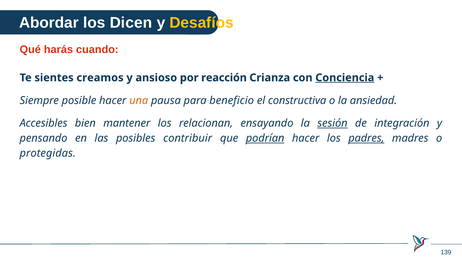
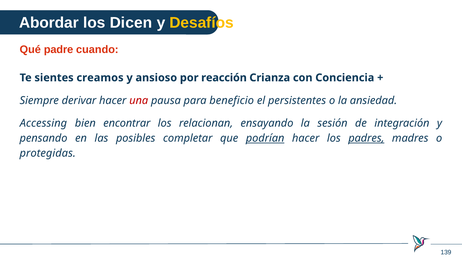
harás: harás -> padre (59, 50)
Conciencia underline: present -> none (345, 78)
posible: posible -> derivar (79, 100)
una colour: orange -> red (139, 100)
constructiva: constructiva -> persistentes (297, 100)
Accesibles: Accesibles -> Accessing (43, 123)
mantener: mantener -> encontrar (127, 123)
sesión underline: present -> none (332, 123)
contribuir: contribuir -> completar (188, 138)
